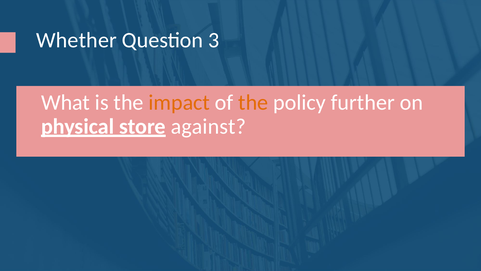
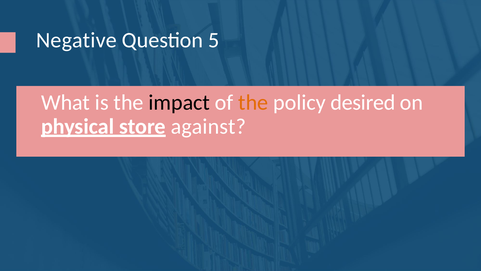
Whether: Whether -> Negative (76, 40)
3: 3 -> 5 (214, 40)
impact colour: orange -> black (179, 102)
further: further -> desired (363, 102)
